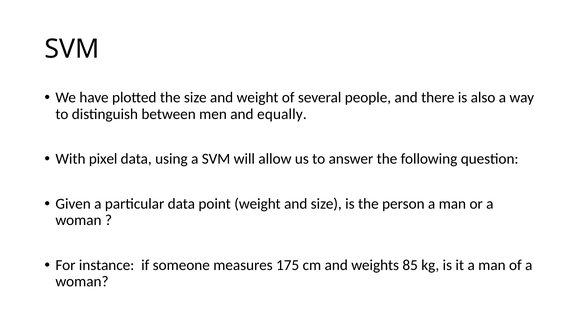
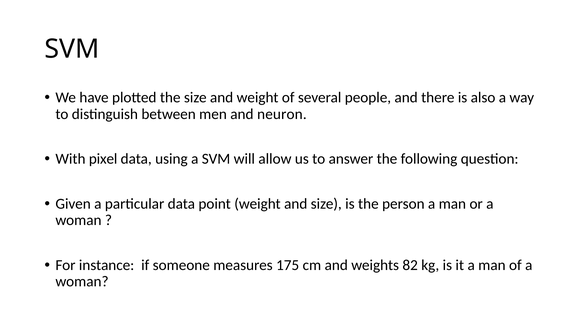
equally: equally -> neuron (282, 114)
85: 85 -> 82 (410, 266)
